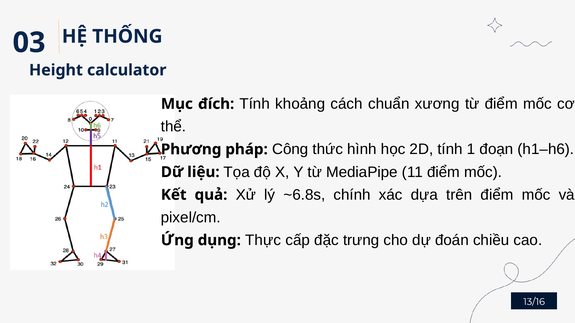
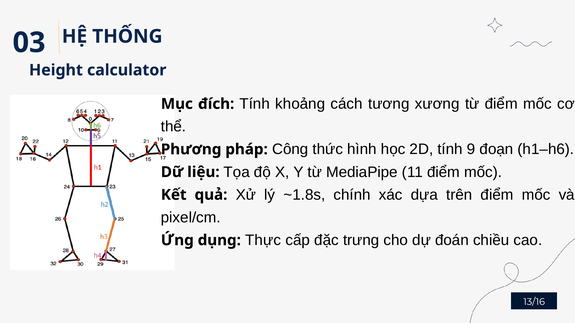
chuẩn: chuẩn -> tương (389, 104)
1: 1 -> 9 (471, 150)
~6.8s: ~6.8s -> ~1.8s (304, 195)
